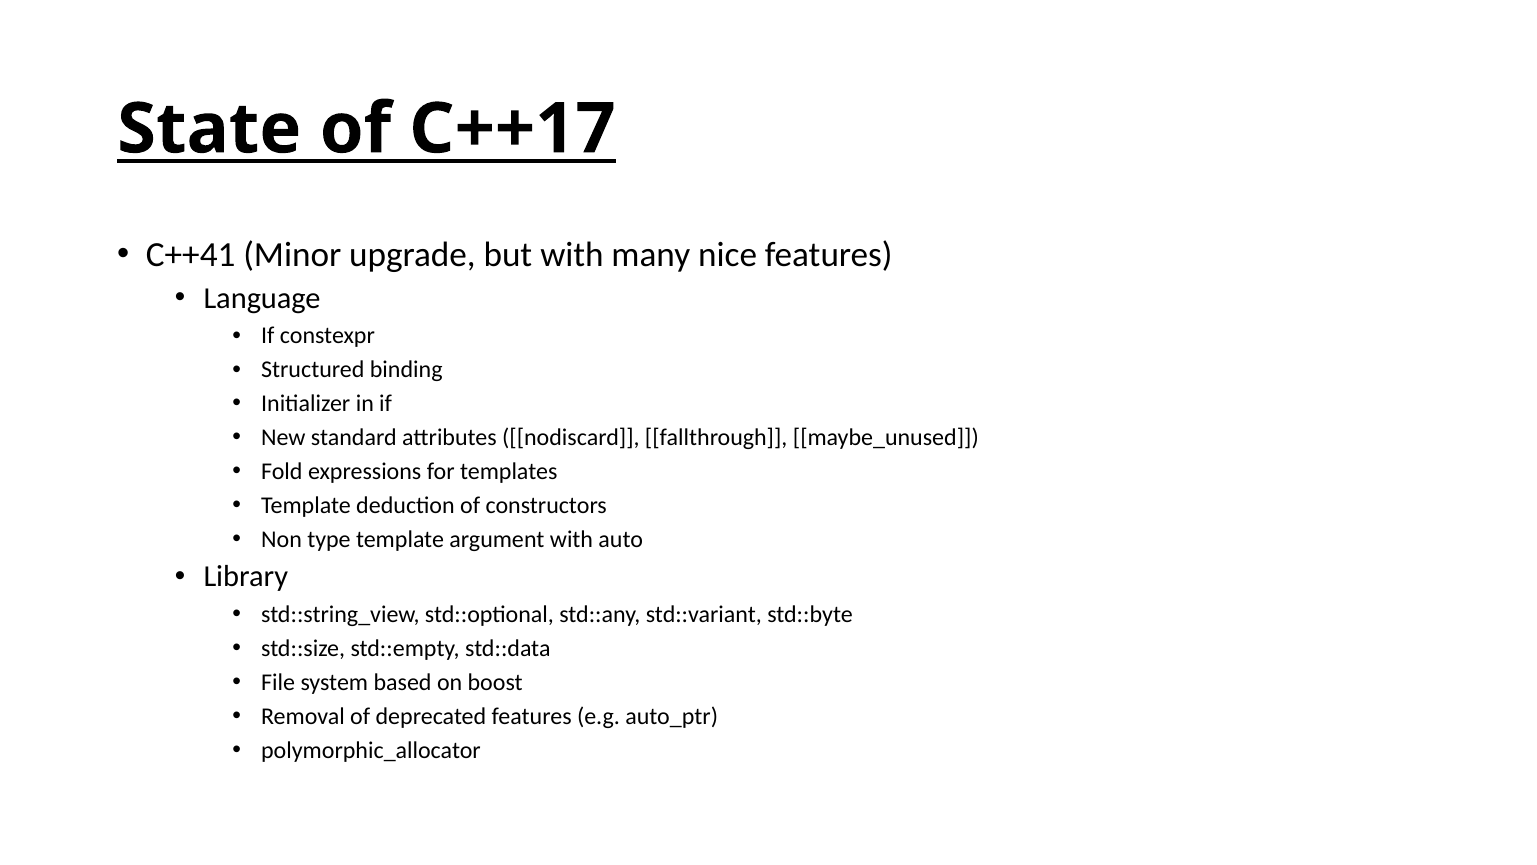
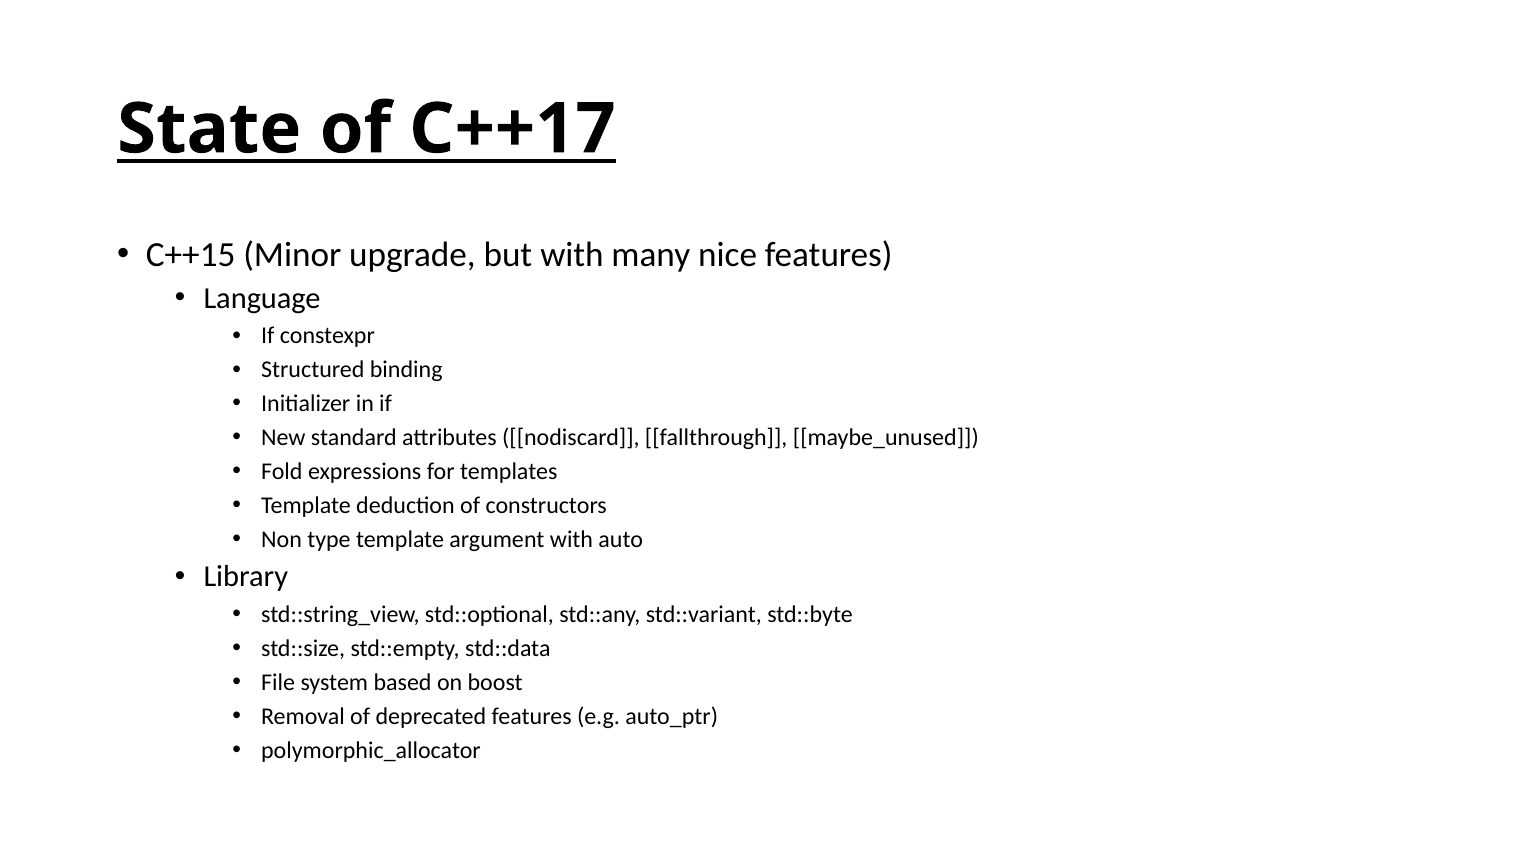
C++41: C++41 -> C++15 (191, 255)
